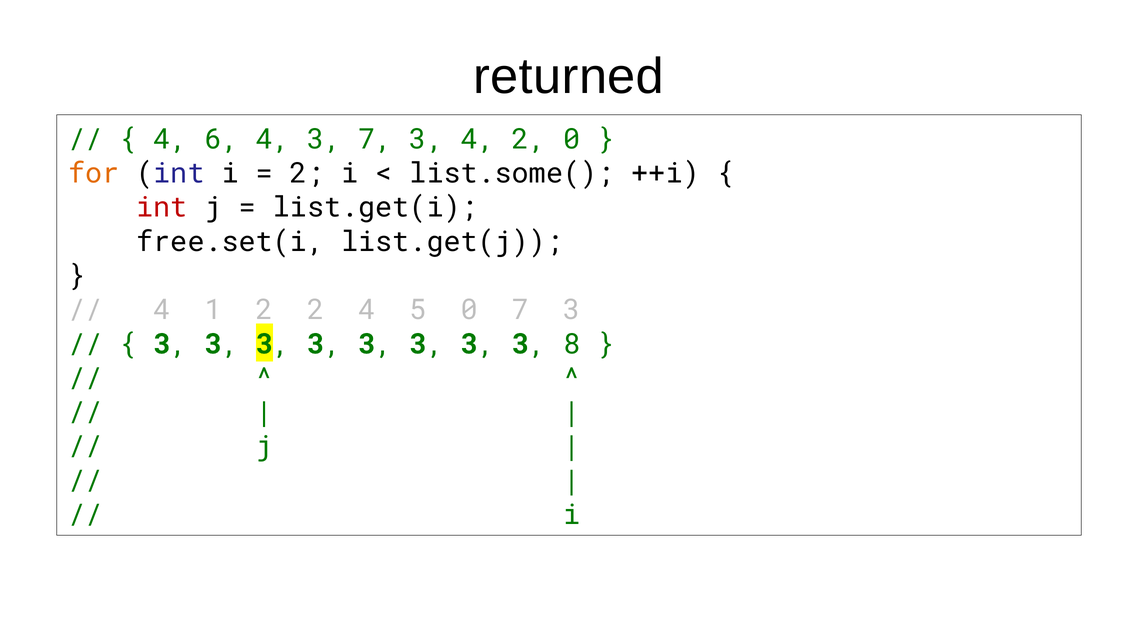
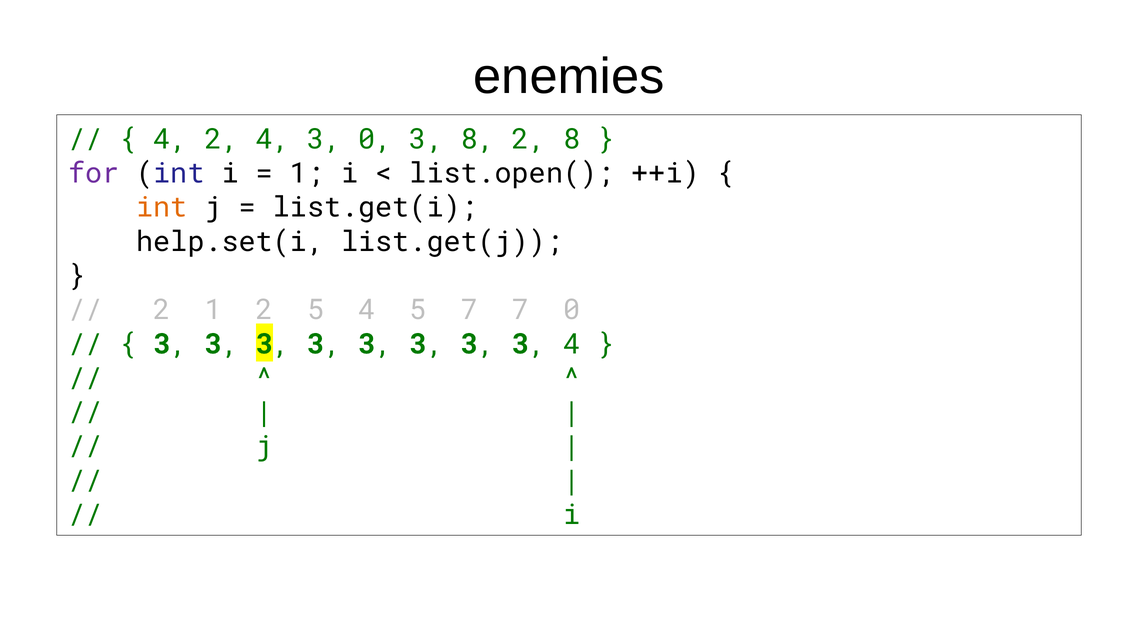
returned: returned -> enemies (569, 77)
4 6: 6 -> 2 (222, 139)
3 7: 7 -> 0 (375, 139)
3 4: 4 -> 8 (478, 139)
2 0: 0 -> 8 (572, 139)
for colour: orange -> purple (94, 173)
2: 2 -> 1 (307, 173)
list.some(: list.some( -> list.open( (512, 173)
int colour: red -> orange (162, 208)
free.set(i: free.set(i -> help.set(i (230, 242)
4: 4 -> 2 (162, 310)
2: 2 -> 5 (316, 310)
5 0: 0 -> 7 (469, 310)
3: 3 -> 0 (572, 310)
3 8: 8 -> 4 (572, 344)
